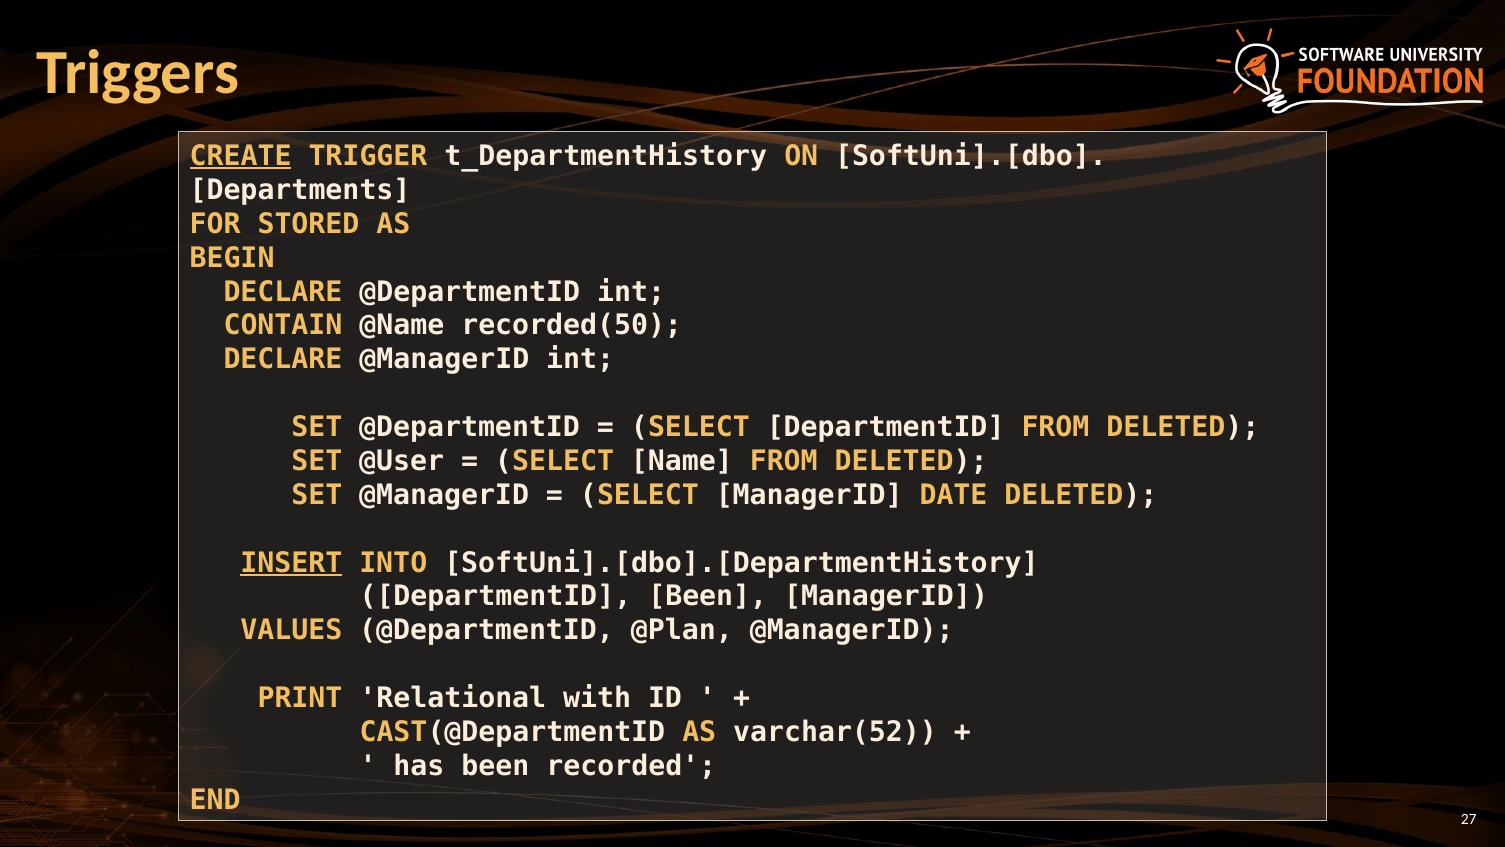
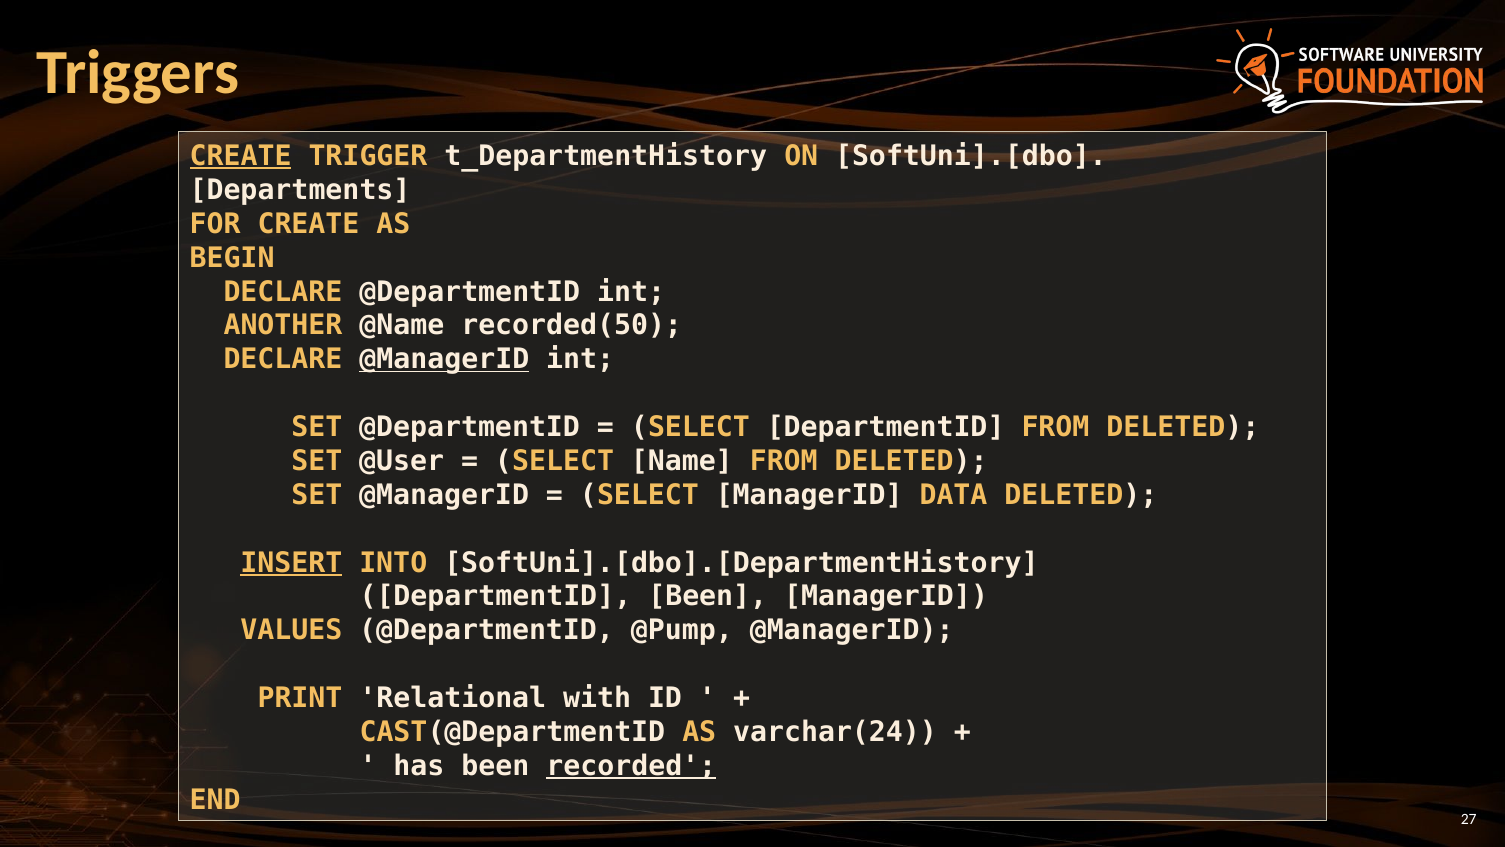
FOR STORED: STORED -> CREATE (308, 224)
CONTAIN: CONTAIN -> ANOTHER (283, 325)
@ManagerID underline: none -> present (444, 359)
DATE: DATE -> DATA (954, 495)
@Plan: @Plan -> @Pump (682, 630)
varchar(52: varchar(52 -> varchar(24 (835, 732)
recorded underline: none -> present (631, 766)
